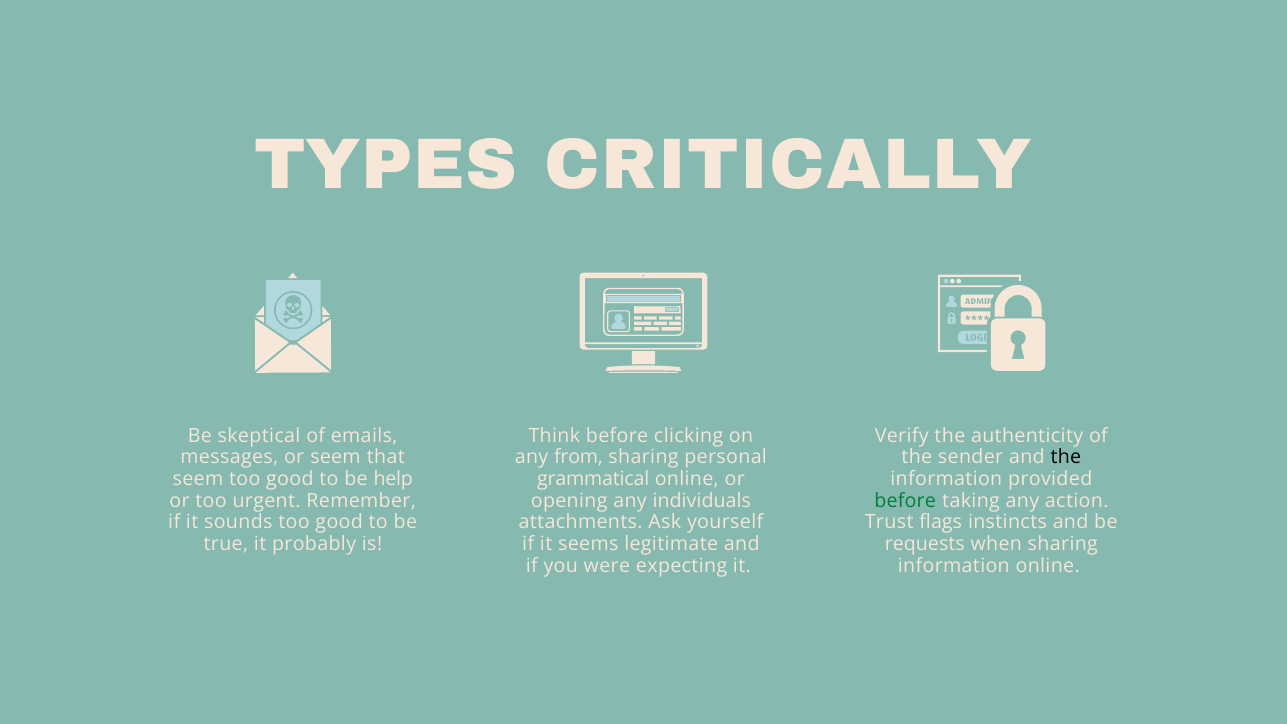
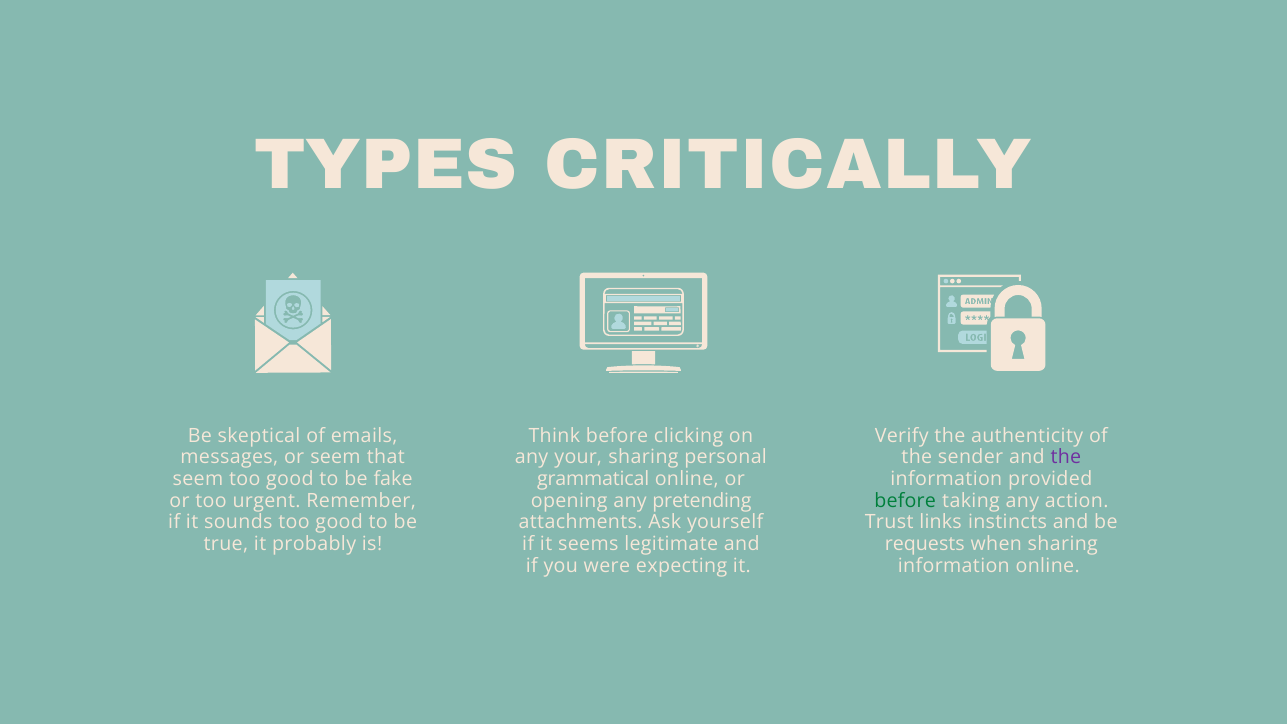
from: from -> your (578, 457)
the colour: black -> purple (1066, 457)
help: help -> fake (393, 479)
individuals: individuals -> pretending (702, 501)
flags: flags -> links (941, 522)
